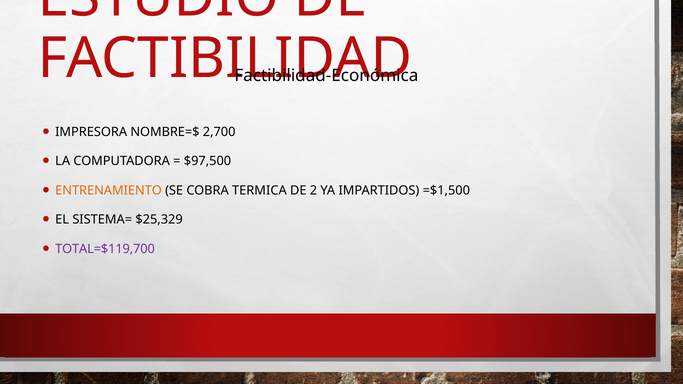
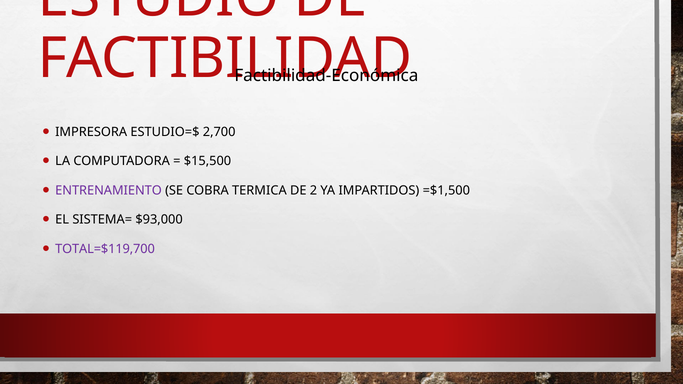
NOMBRE=$: NOMBRE=$ -> ESTUDIO=$ (165, 132)
$97,500: $97,500 -> $15,500 (208, 161)
ENTRENAMIENTO colour: orange -> purple (109, 191)
$25,329: $25,329 -> $93,000 (159, 220)
